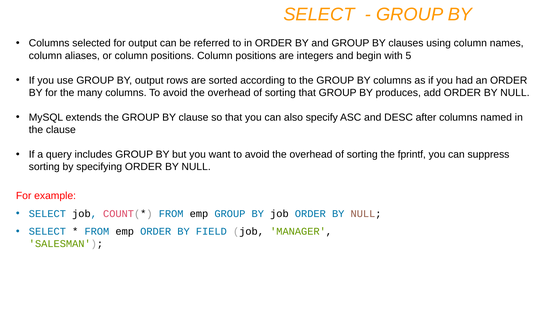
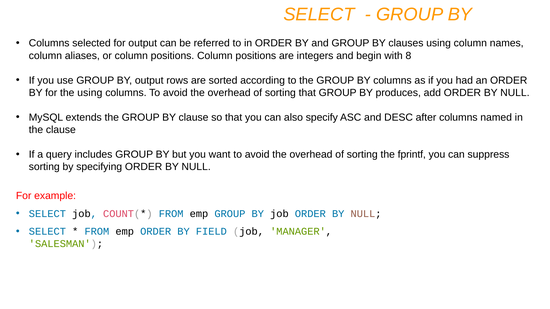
5: 5 -> 8 (408, 56)
the many: many -> using (90, 93)
